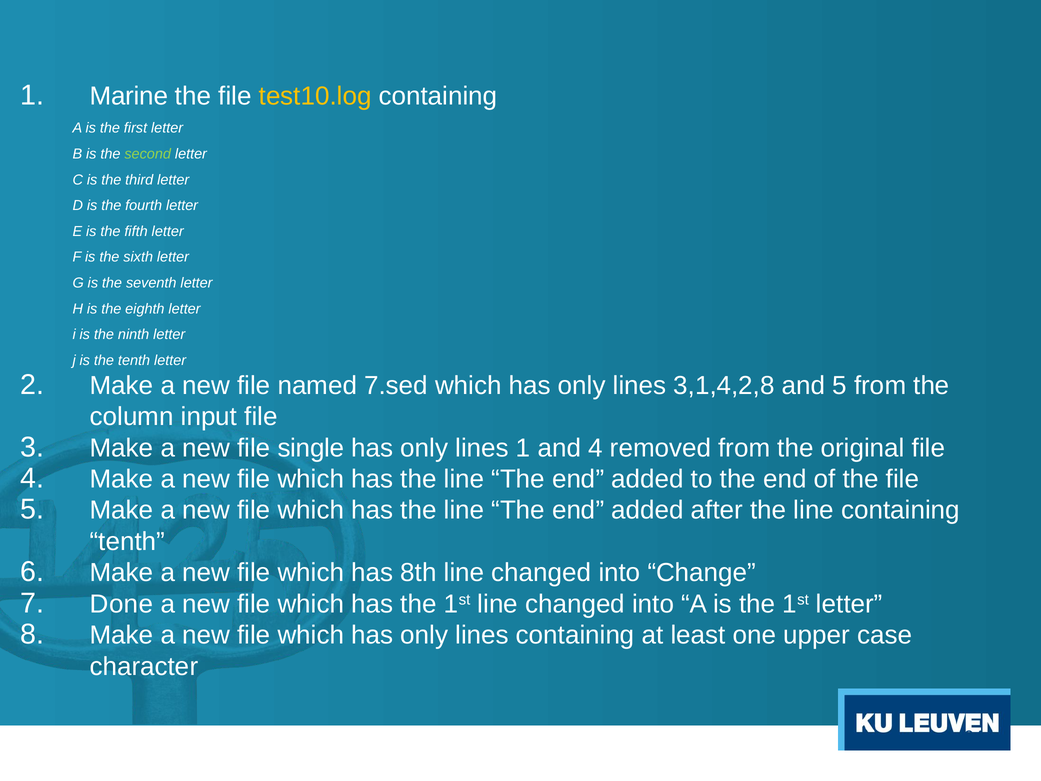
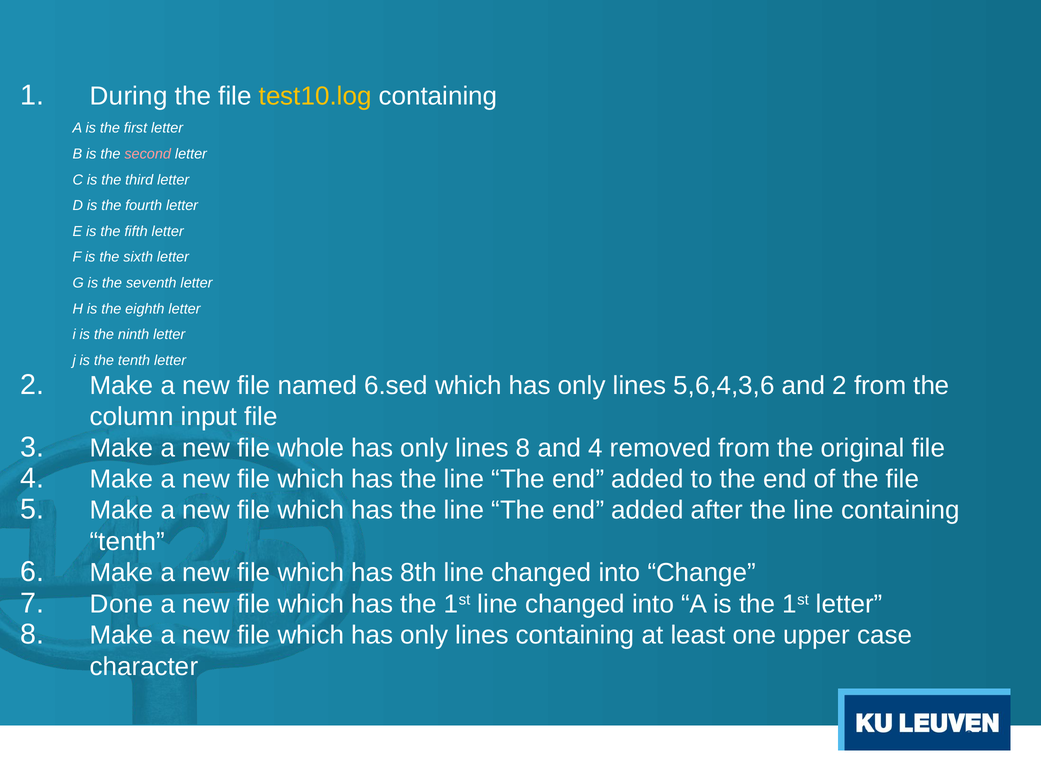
Marine: Marine -> During (129, 96)
second colour: light green -> pink (148, 154)
7.sed: 7.sed -> 6.sed (396, 385)
3,1,4,2,8: 3,1,4,2,8 -> 5,6,4,3,6 (724, 385)
and 5: 5 -> 2 (840, 385)
single: single -> whole (311, 448)
lines 1: 1 -> 8 (523, 448)
